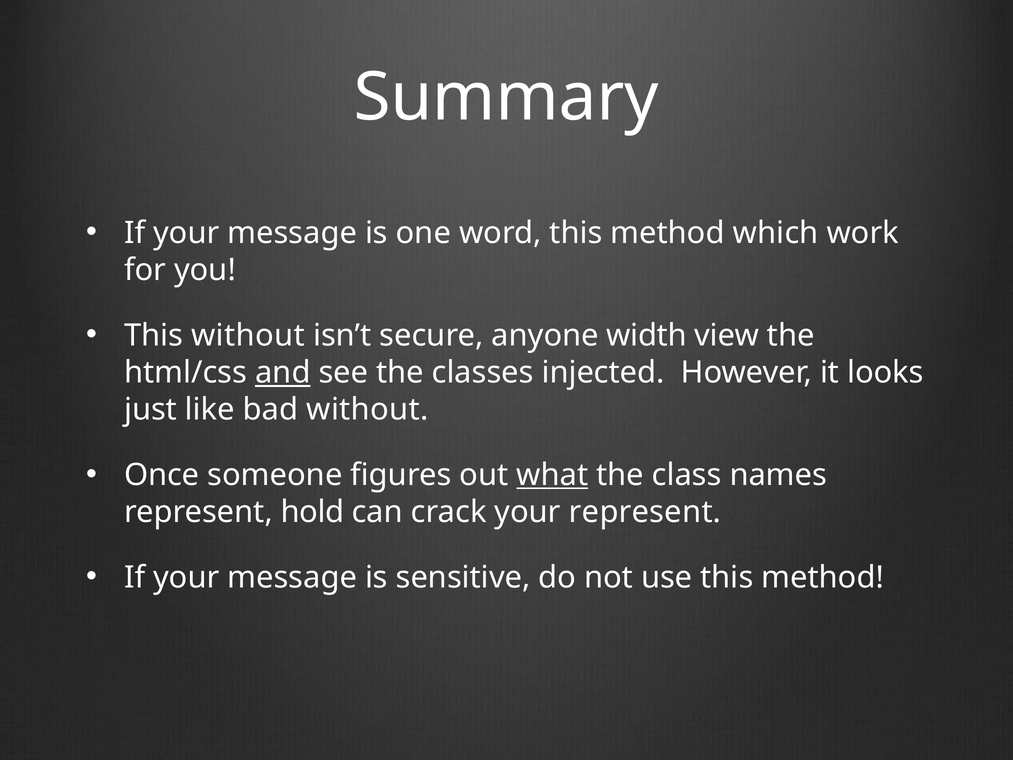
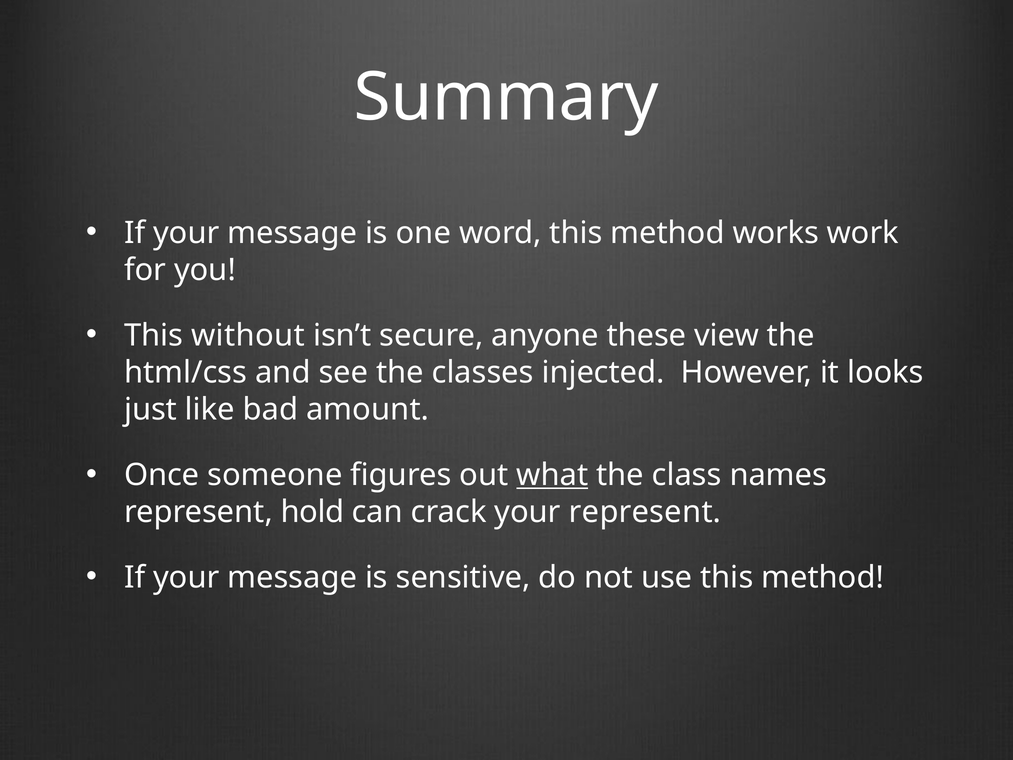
which: which -> works (776, 233)
width: width -> these (646, 335)
and underline: present -> none (283, 372)
bad without: without -> amount (368, 410)
